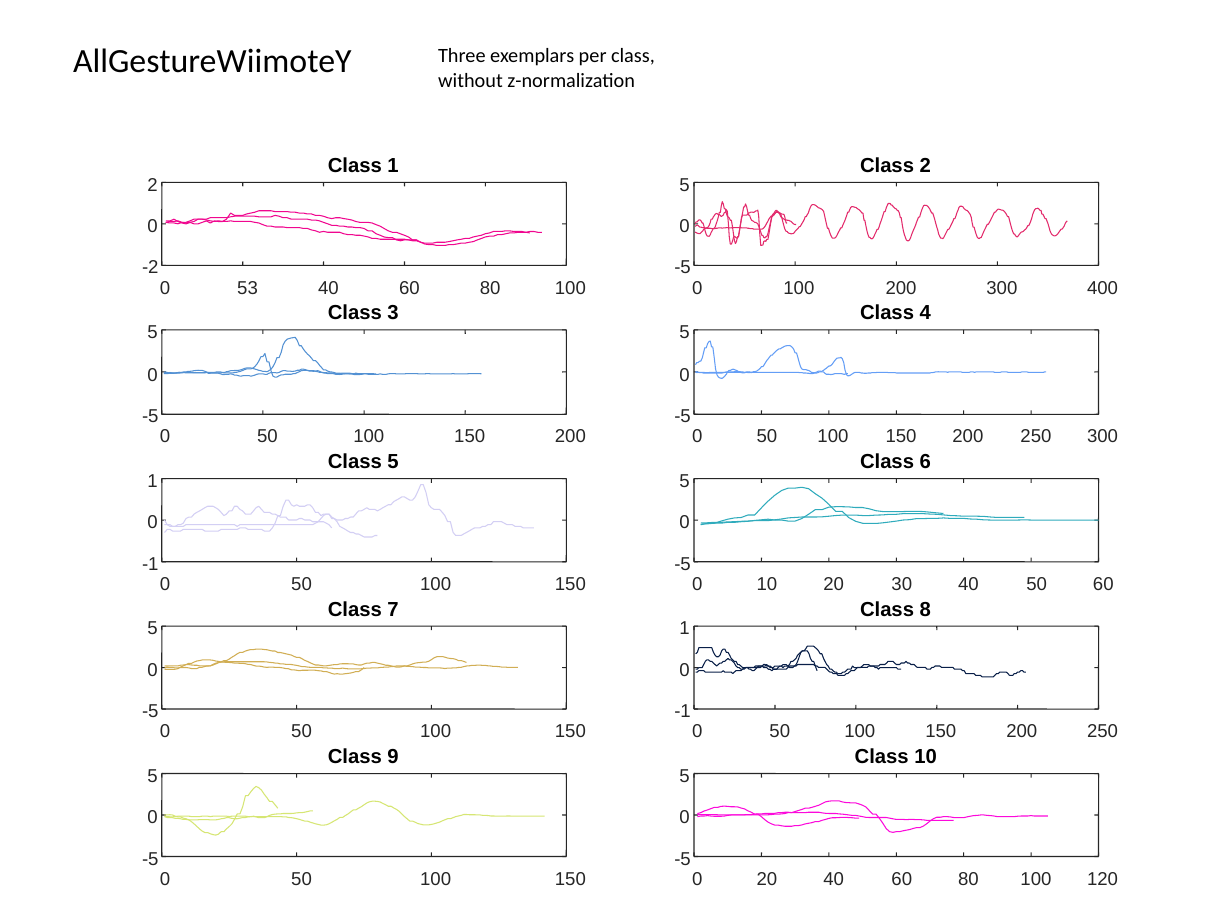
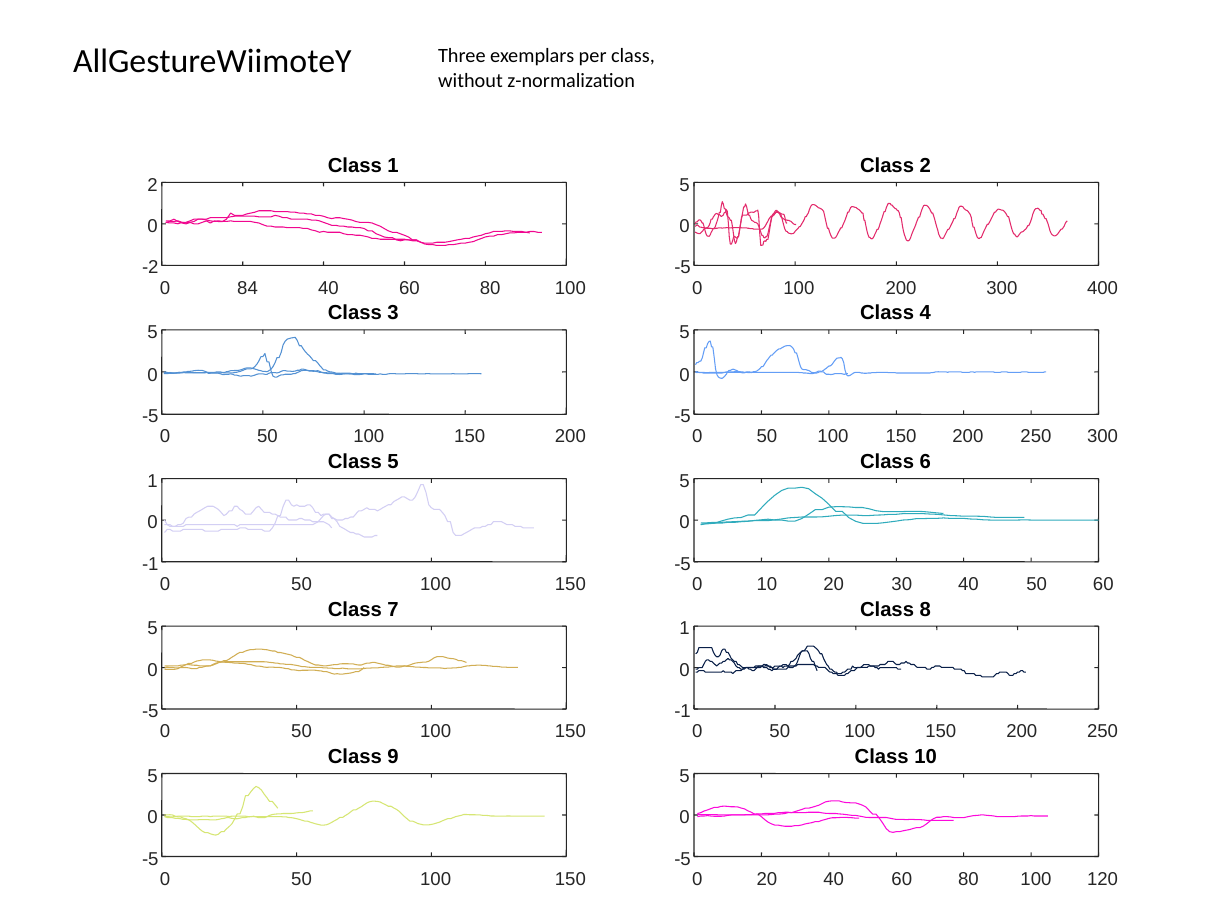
53: 53 -> 84 (248, 288)
